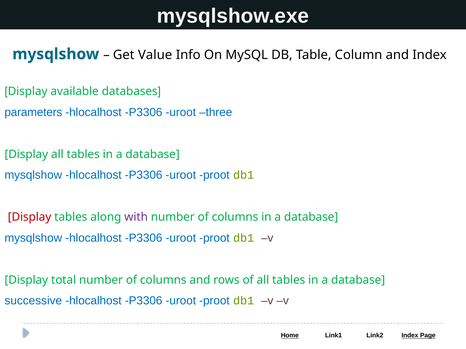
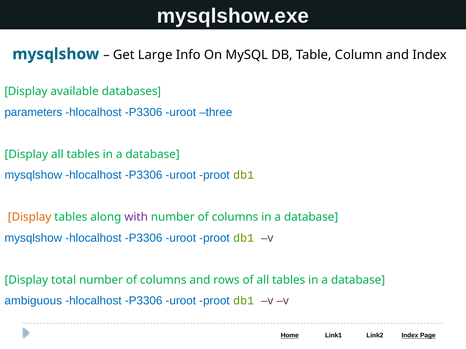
Value: Value -> Large (155, 55)
Display colour: red -> orange (30, 217)
successive: successive -> ambiguous (33, 301)
